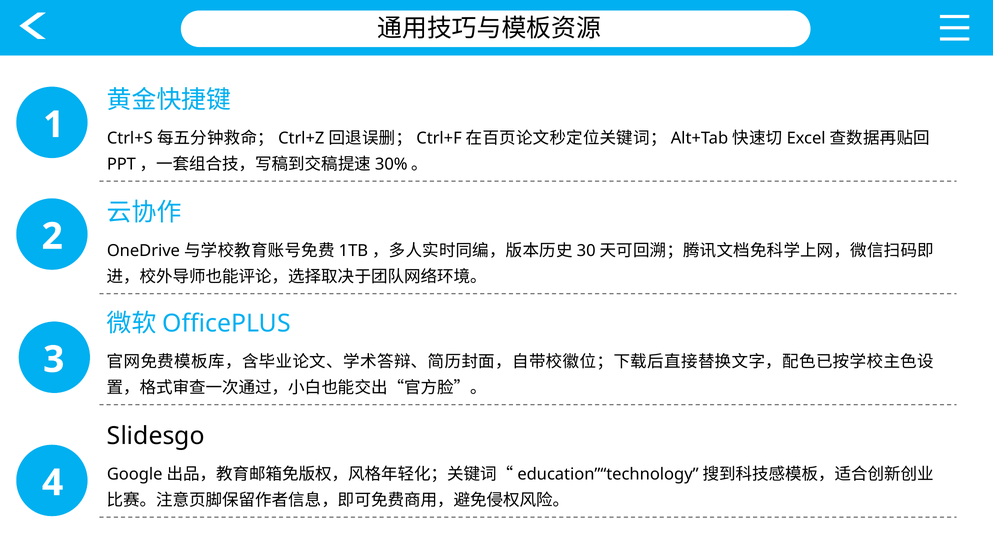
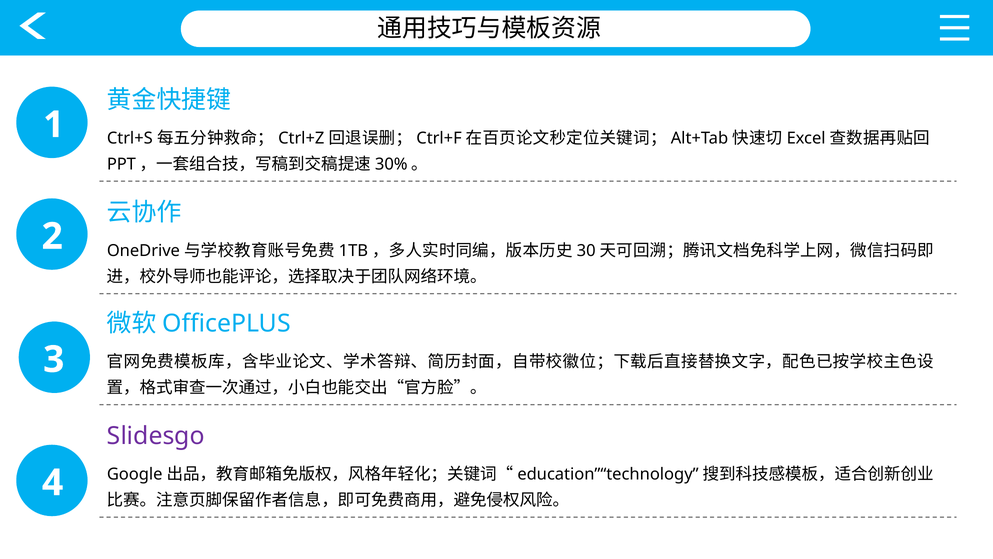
Slidesgo colour: black -> purple (156, 436)
